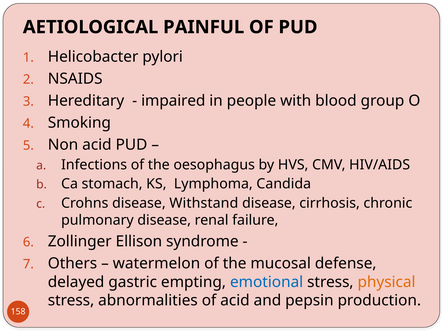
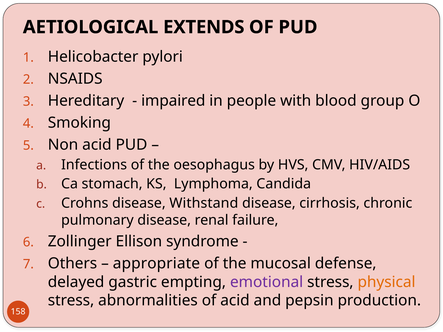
PAINFUL: PAINFUL -> EXTENDS (204, 27)
watermelon: watermelon -> appropriate (156, 264)
emotional colour: blue -> purple (267, 282)
